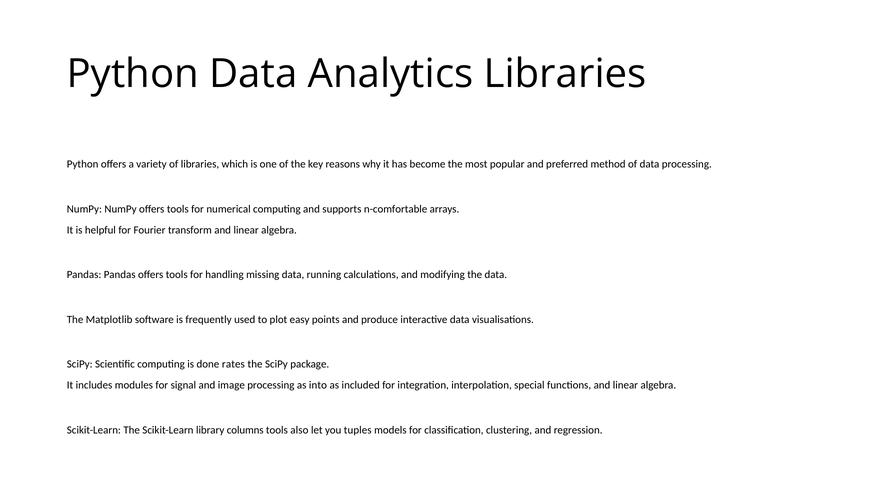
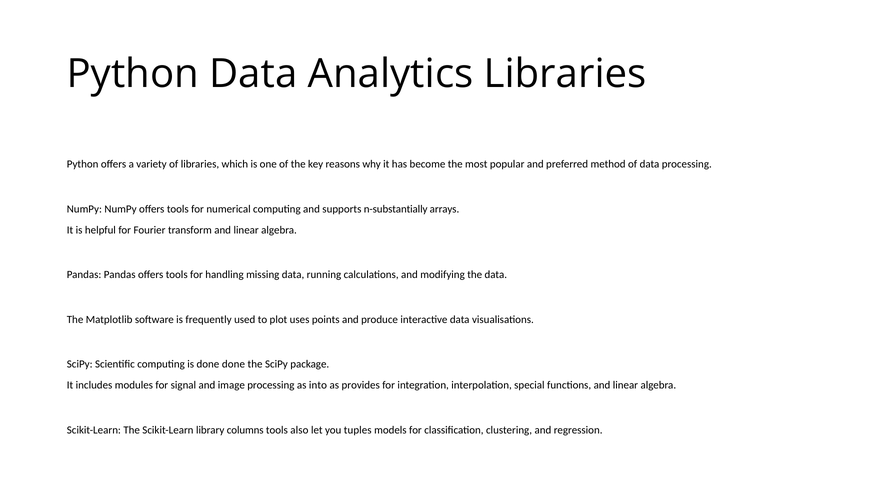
n-comfortable: n-comfortable -> n-substantially (396, 209)
easy: easy -> uses (300, 319)
done rates: rates -> done (233, 364)
included: included -> provides (361, 385)
